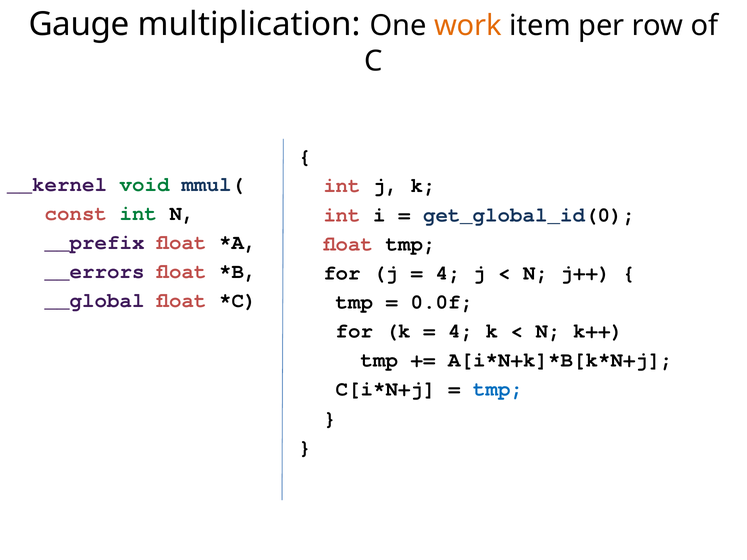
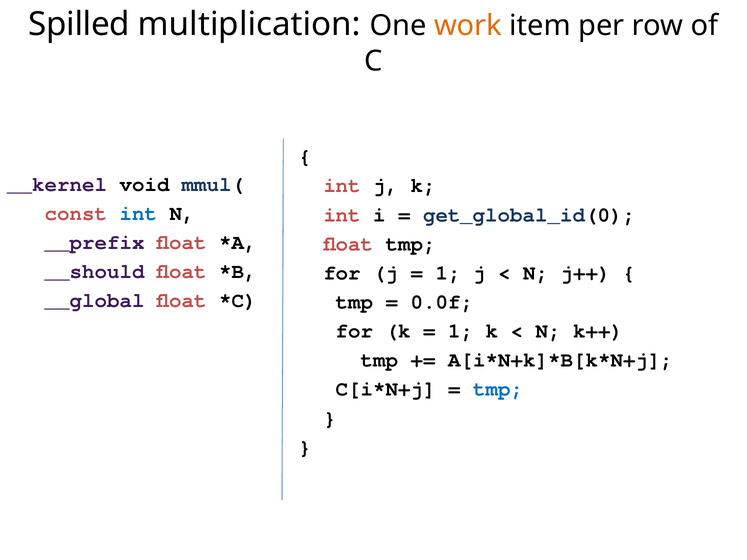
Gauge: Gauge -> Spilled (79, 24)
void colour: green -> black (145, 184)
int colour: green -> blue (138, 214)
__errors: __errors -> __should (95, 272)
4: 4 -> 1 (448, 273)
4: 4 -> 1 (461, 331)
